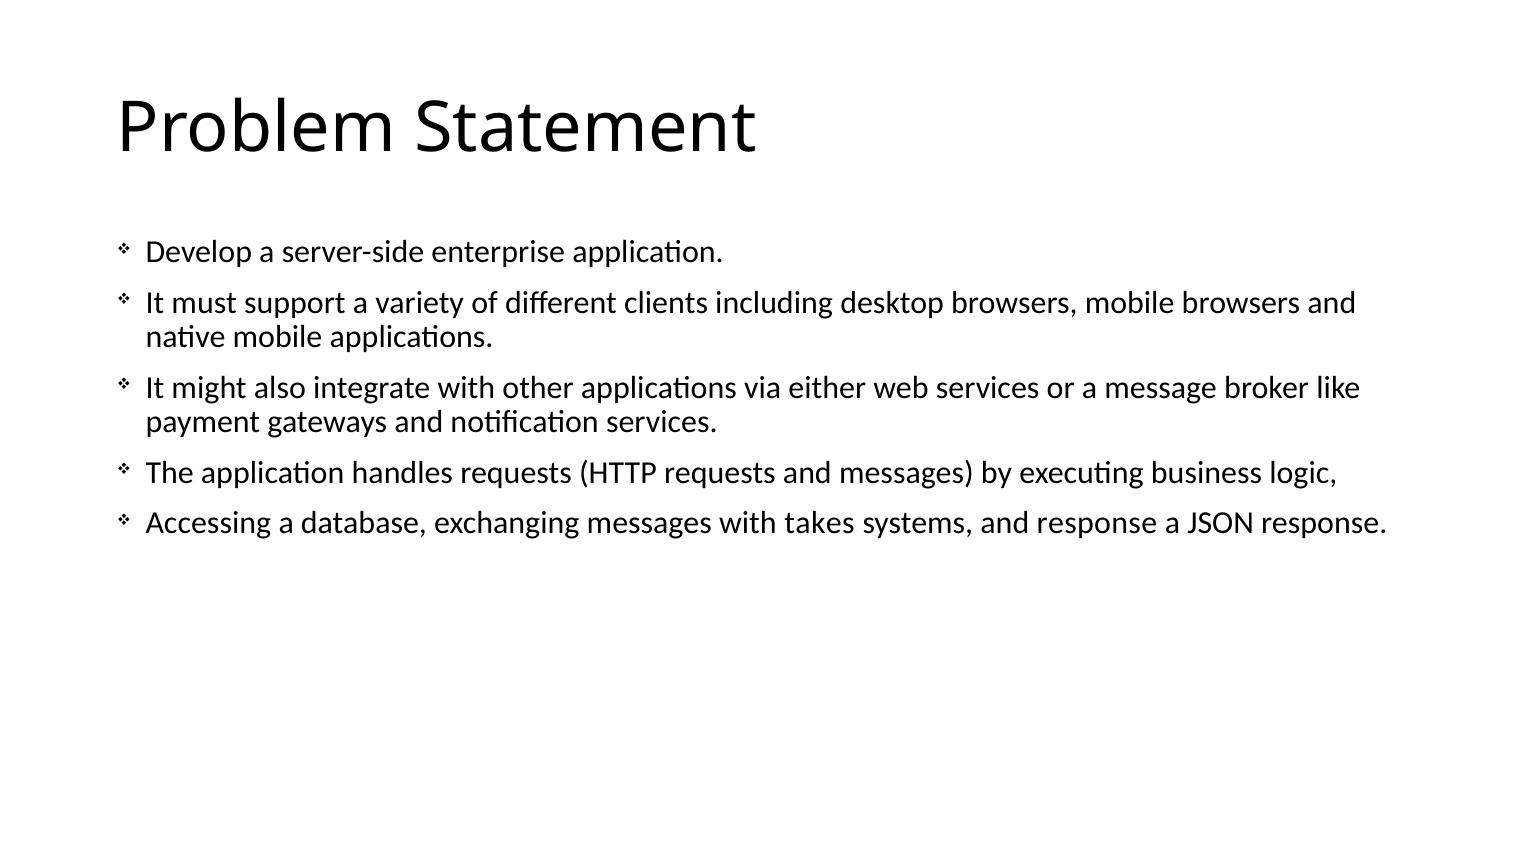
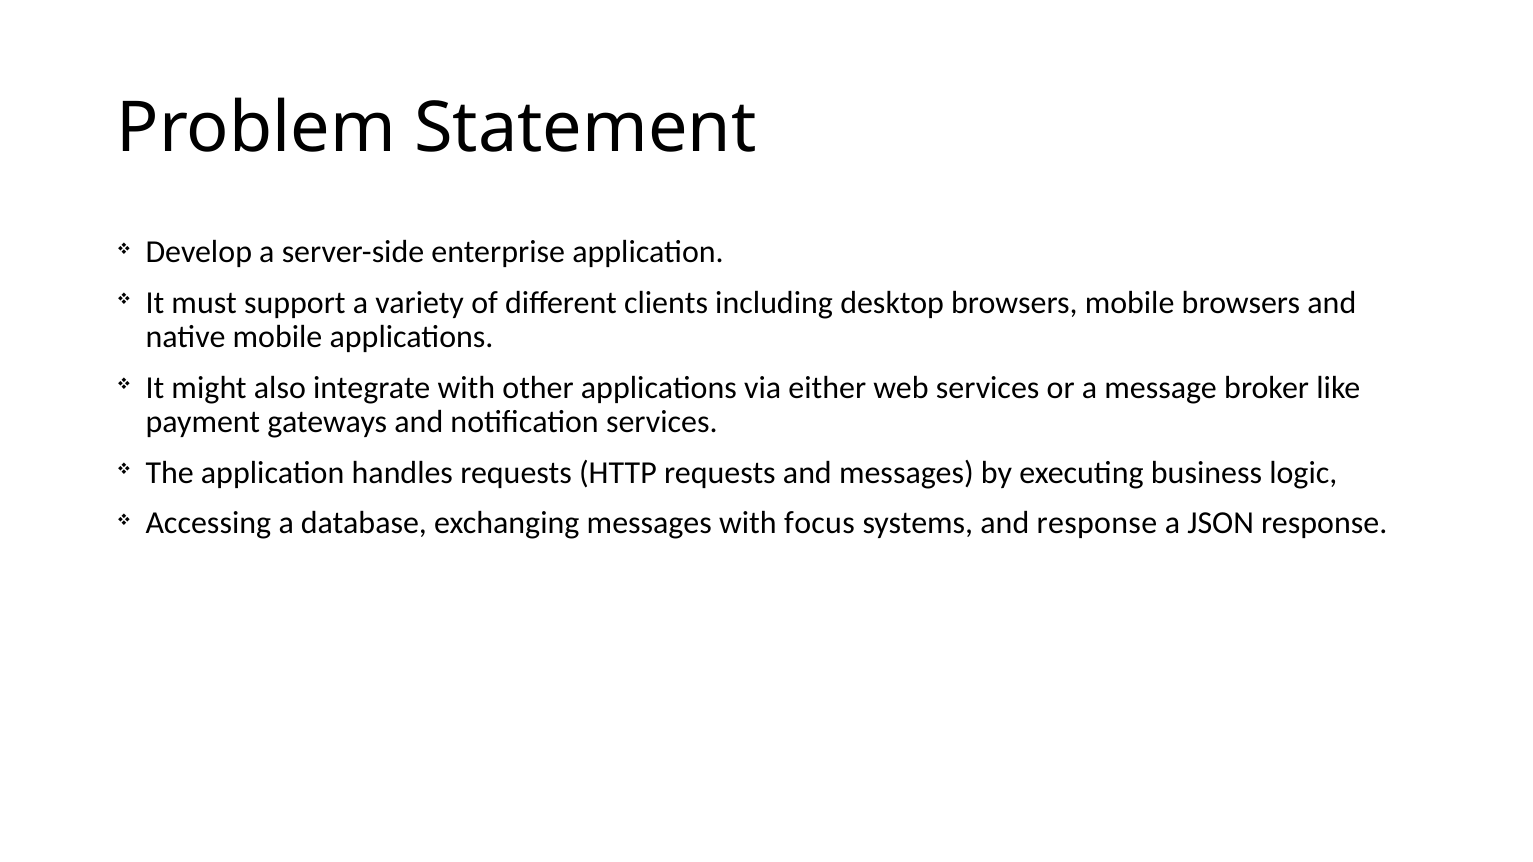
takes: takes -> focus (820, 524)
